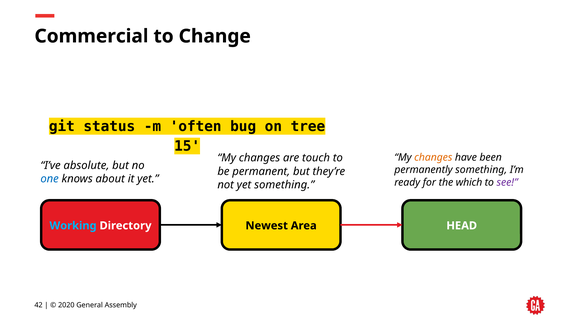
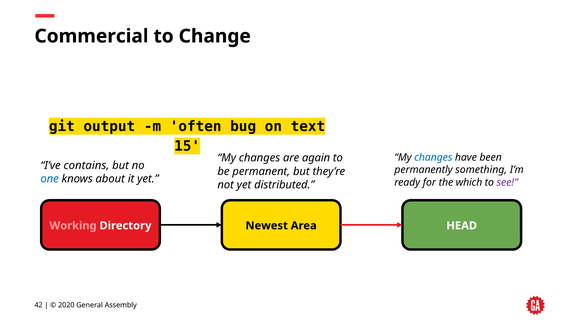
status: status -> output (109, 126)
tree: tree -> text (308, 126)
changes colour: orange -> blue (433, 157)
touch: touch -> again (316, 158)
absolute: absolute -> contains (86, 165)
yet something: something -> distributed (284, 185)
Working colour: light blue -> pink (73, 226)
